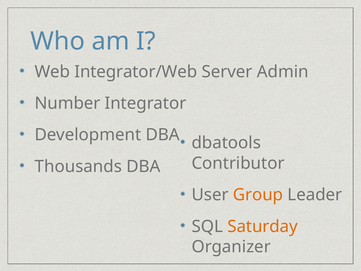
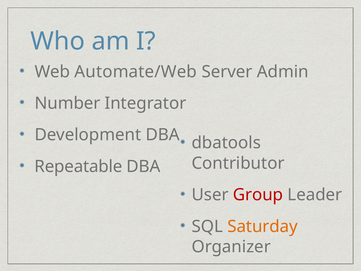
Integrator/Web: Integrator/Web -> Automate/Web (136, 72)
Thousands: Thousands -> Repeatable (78, 166)
Group colour: orange -> red (258, 195)
